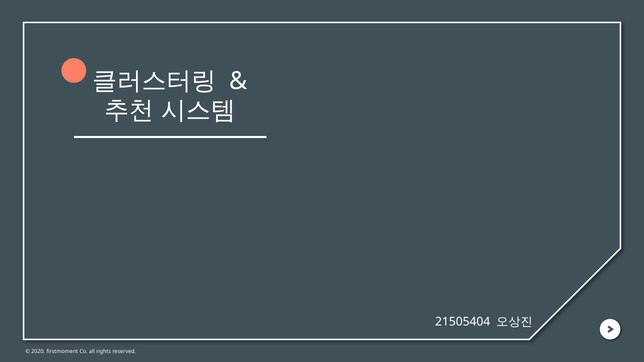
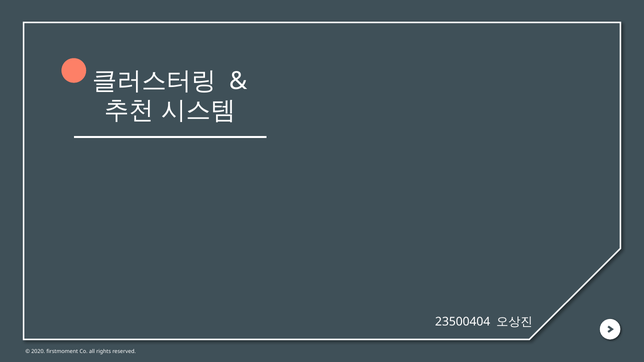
21505404: 21505404 -> 23500404 (463, 322)
